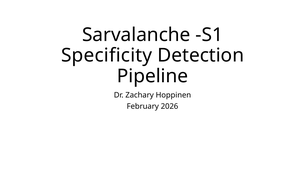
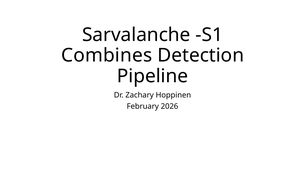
Specificity: Specificity -> Combines (107, 56)
